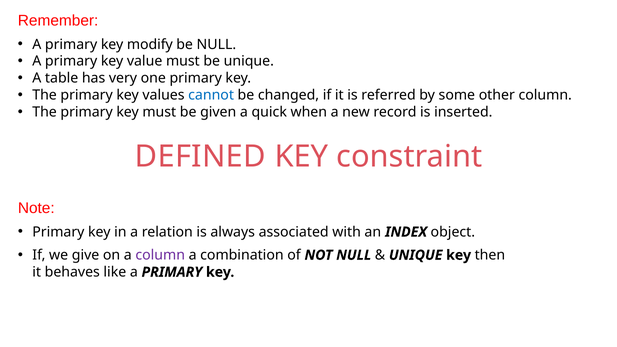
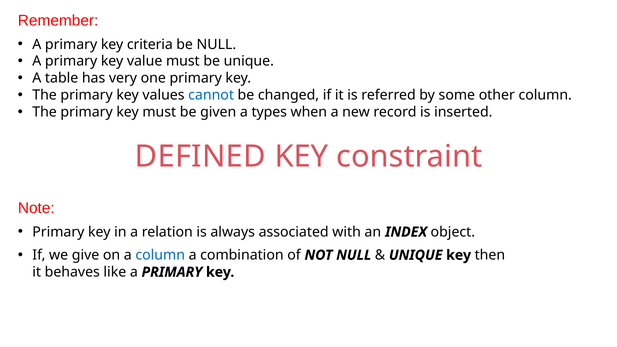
modify: modify -> criteria (150, 44)
quick: quick -> types (269, 112)
column colour: purple -> blue (160, 255)
